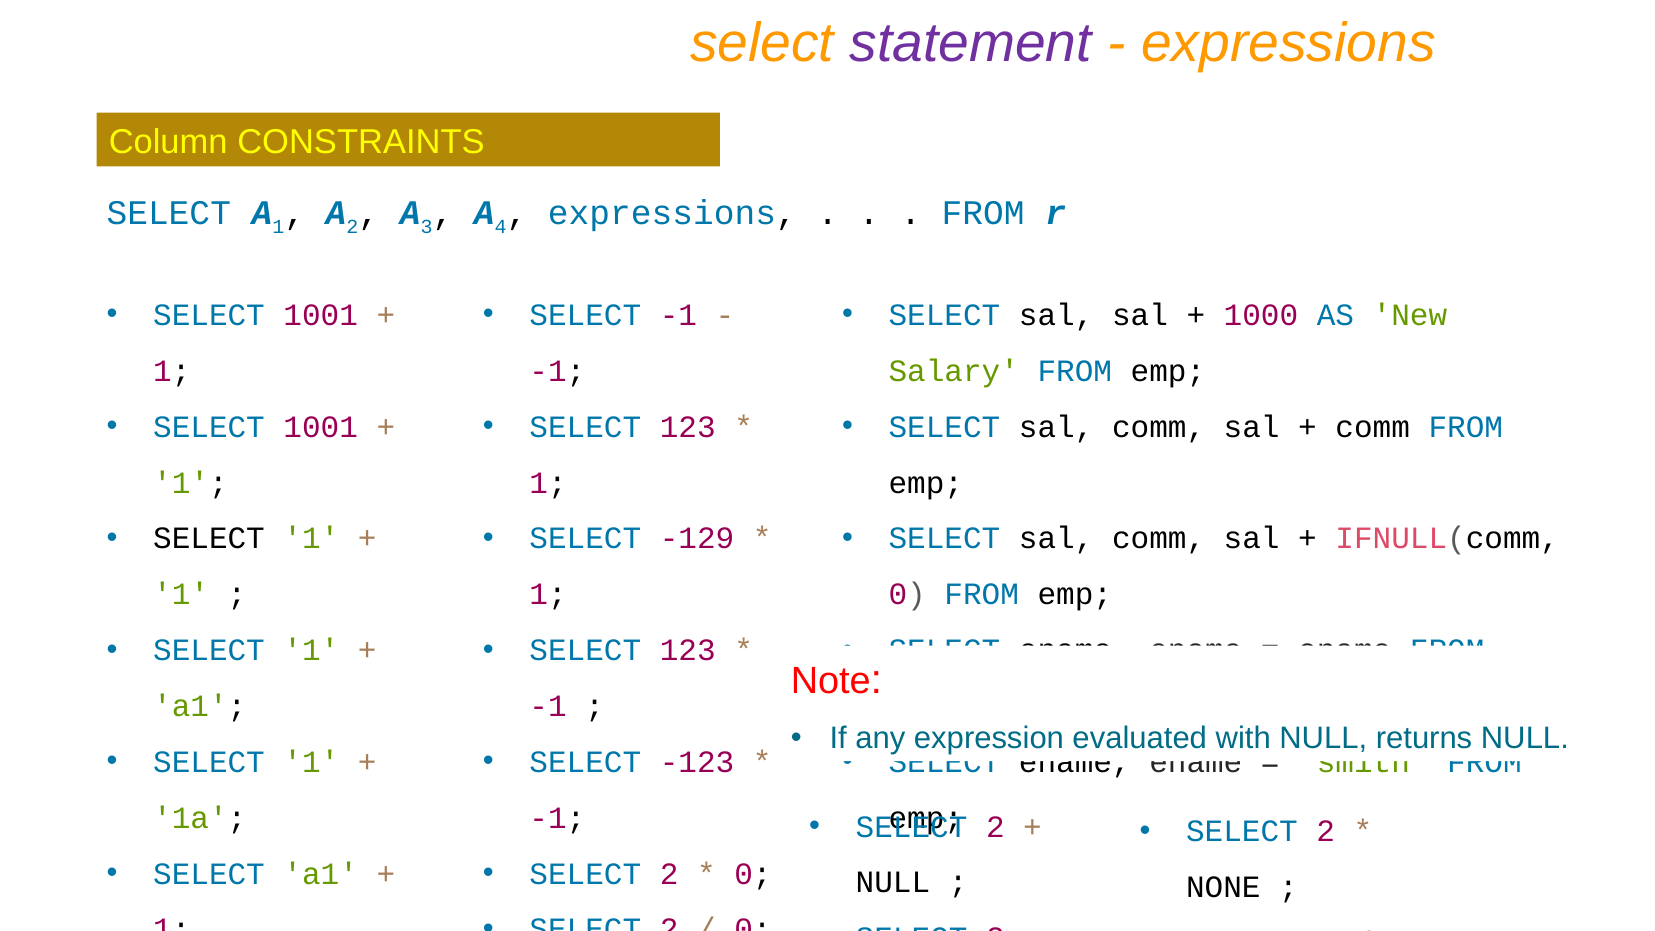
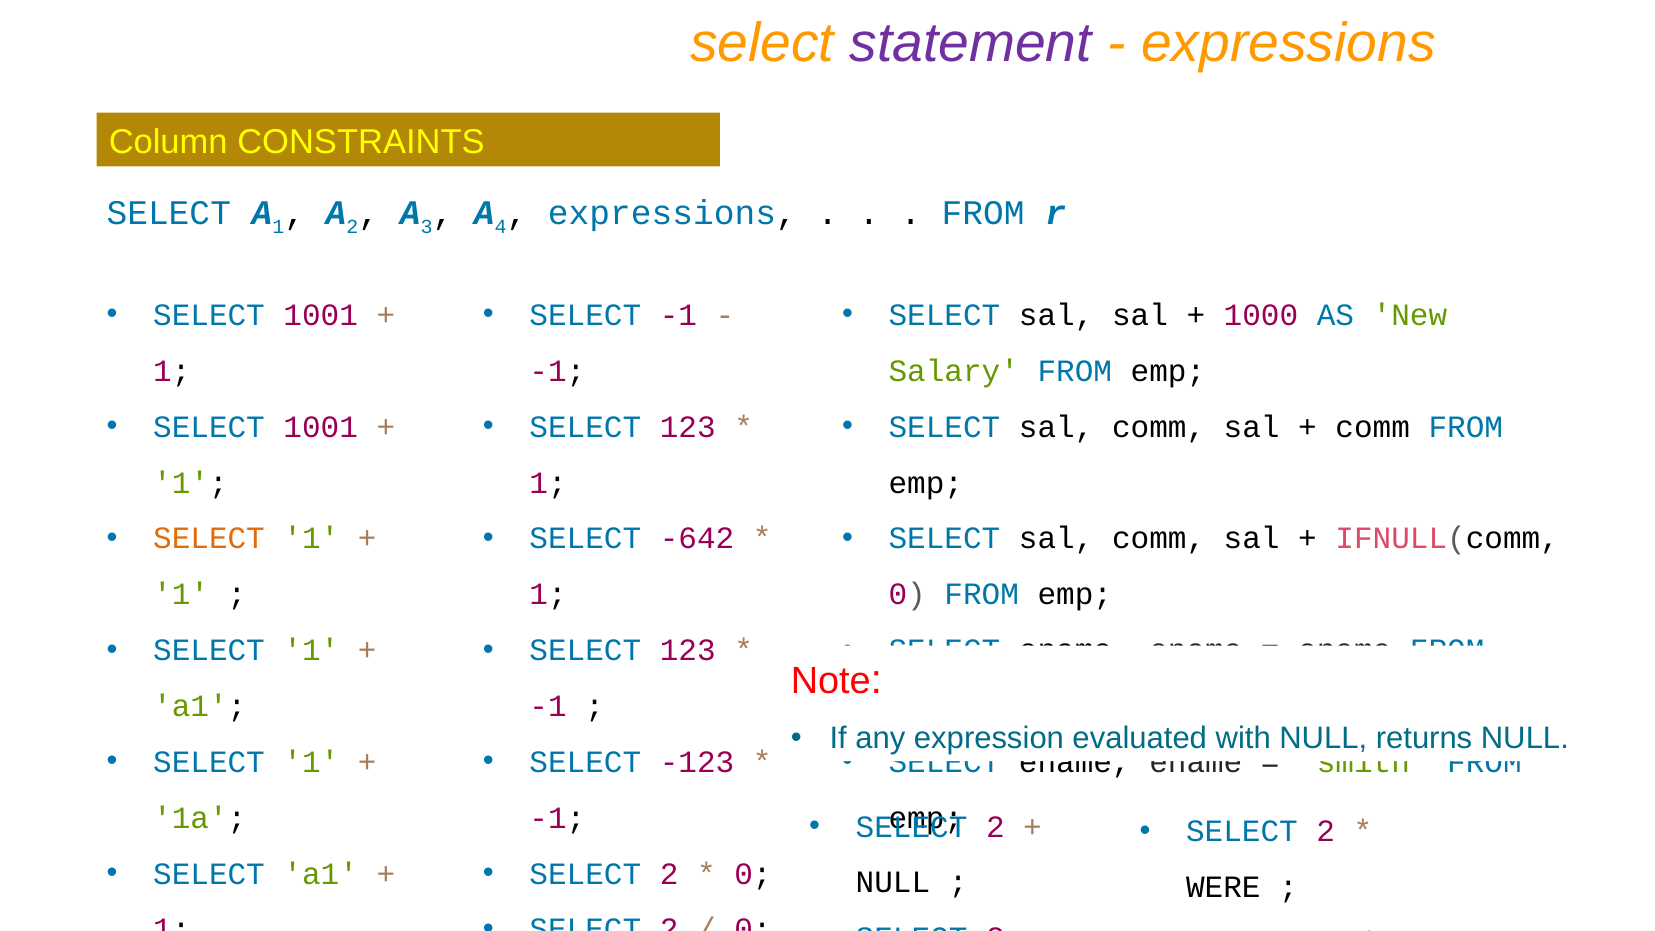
SELECT colour: black -> orange (209, 539)
-129: -129 -> -642 (697, 539)
NONE: NONE -> WERE (1223, 887)
